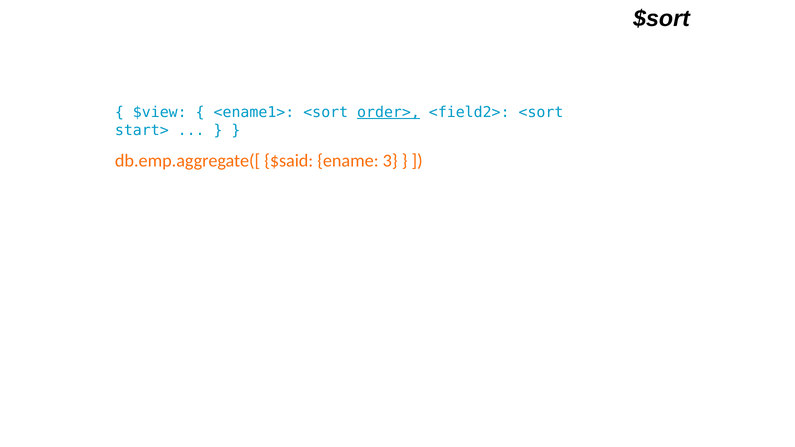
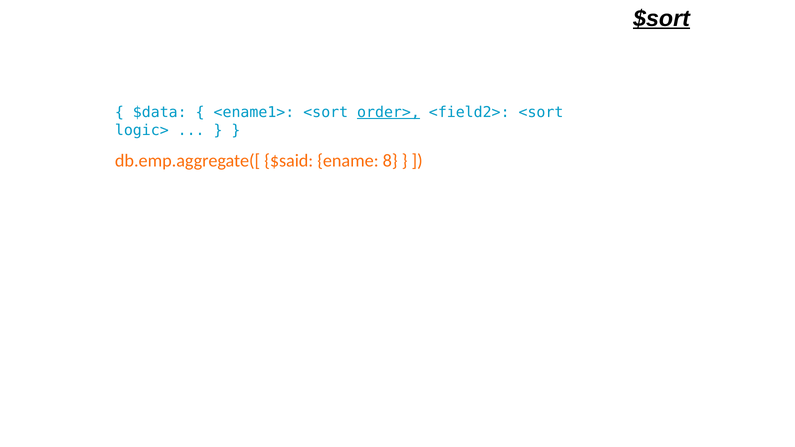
$sort underline: none -> present (662, 18)
$view: $view -> $data (160, 112)
start>: start> -> logic> (142, 130)
3: 3 -> 8 (390, 161)
